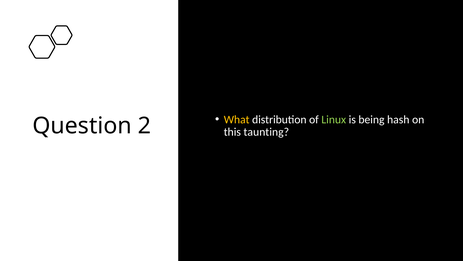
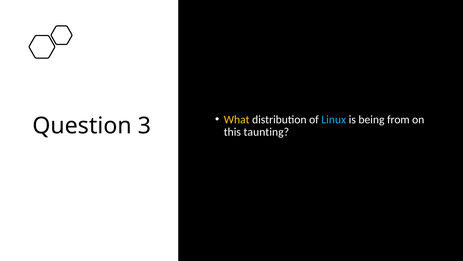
2: 2 -> 3 (144, 125)
Linux colour: light green -> light blue (334, 119)
hash: hash -> from (398, 119)
